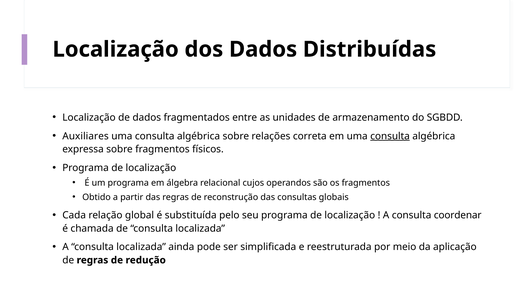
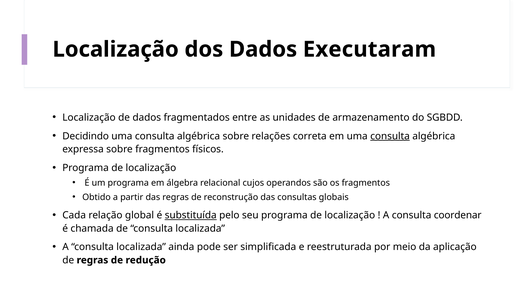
Distribuídas: Distribuídas -> Executaram (369, 49)
Auxiliares: Auxiliares -> Decidindo (86, 136)
substituída underline: none -> present (191, 215)
